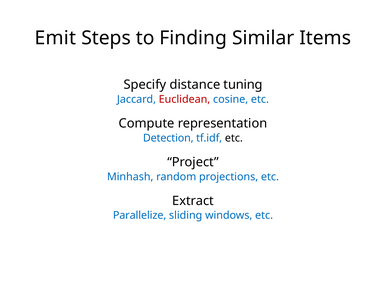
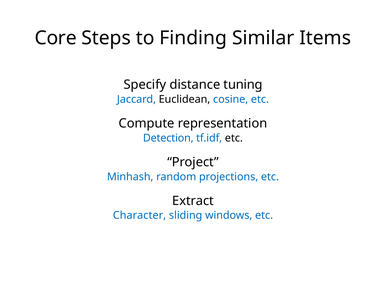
Emit: Emit -> Core (56, 38)
Euclidean colour: red -> black (184, 99)
Parallelize: Parallelize -> Character (140, 215)
